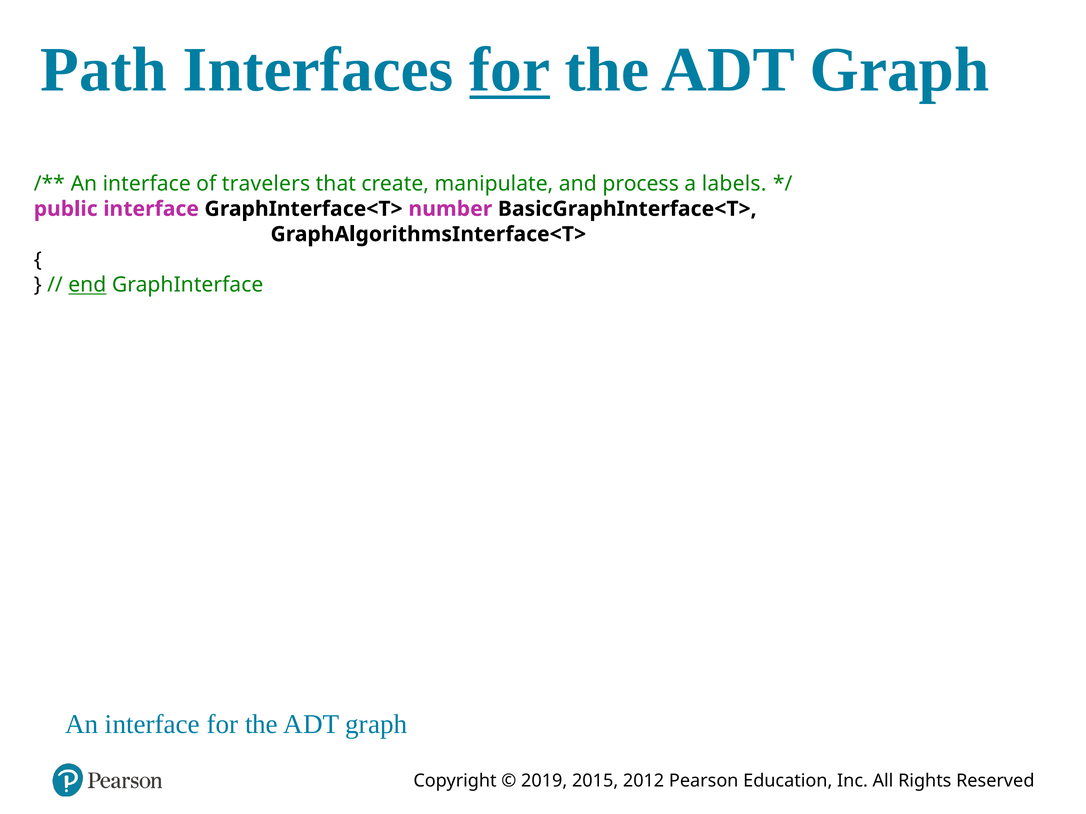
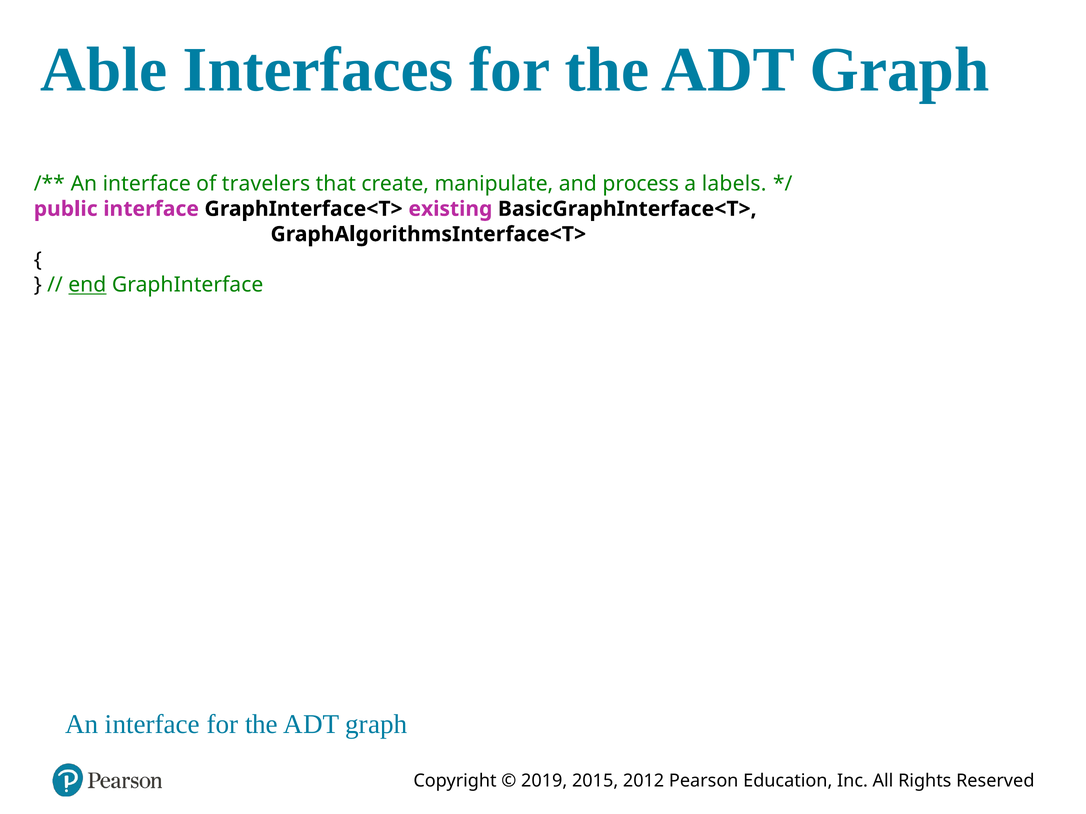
Path: Path -> Able (104, 70)
for underline: present -> none (510, 70)
number: number -> existing (450, 209)
